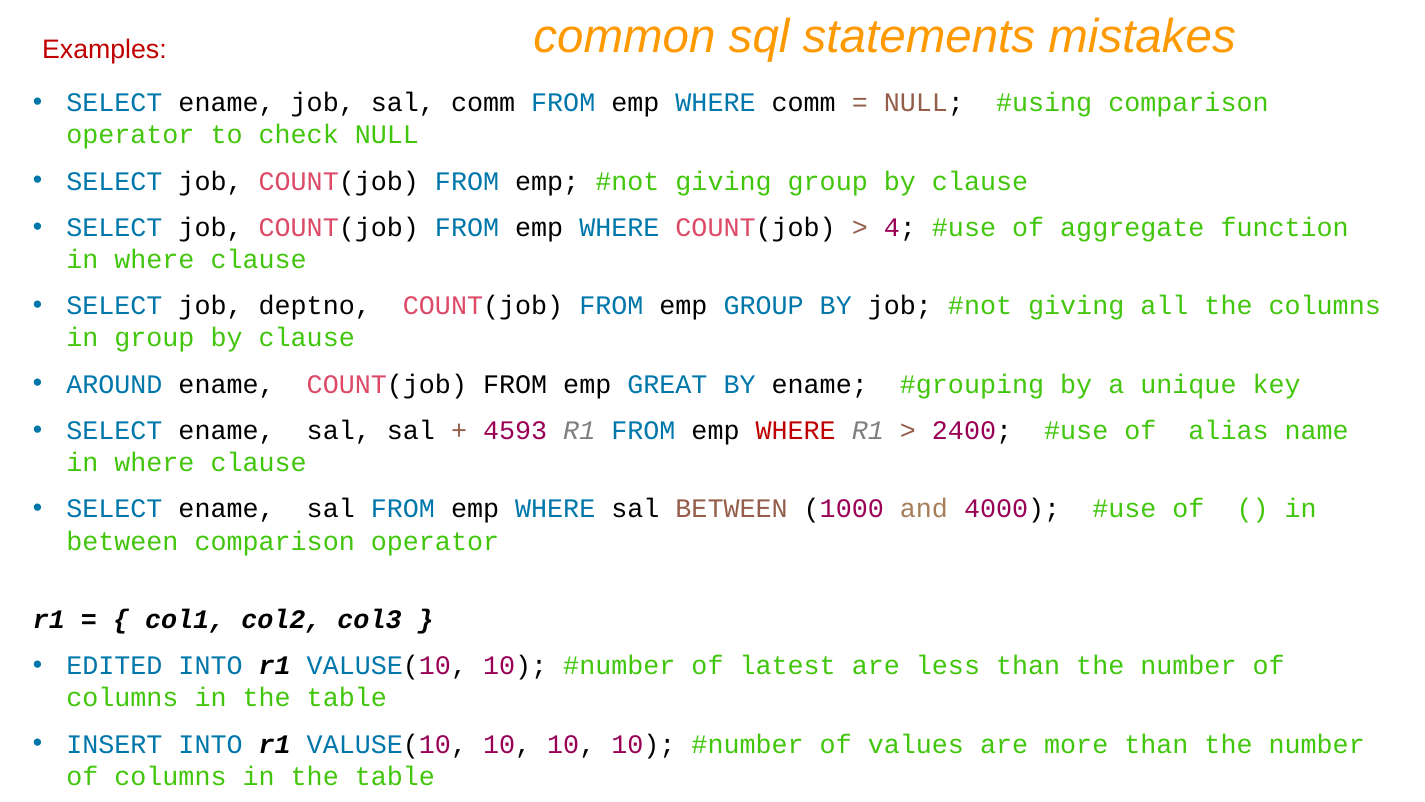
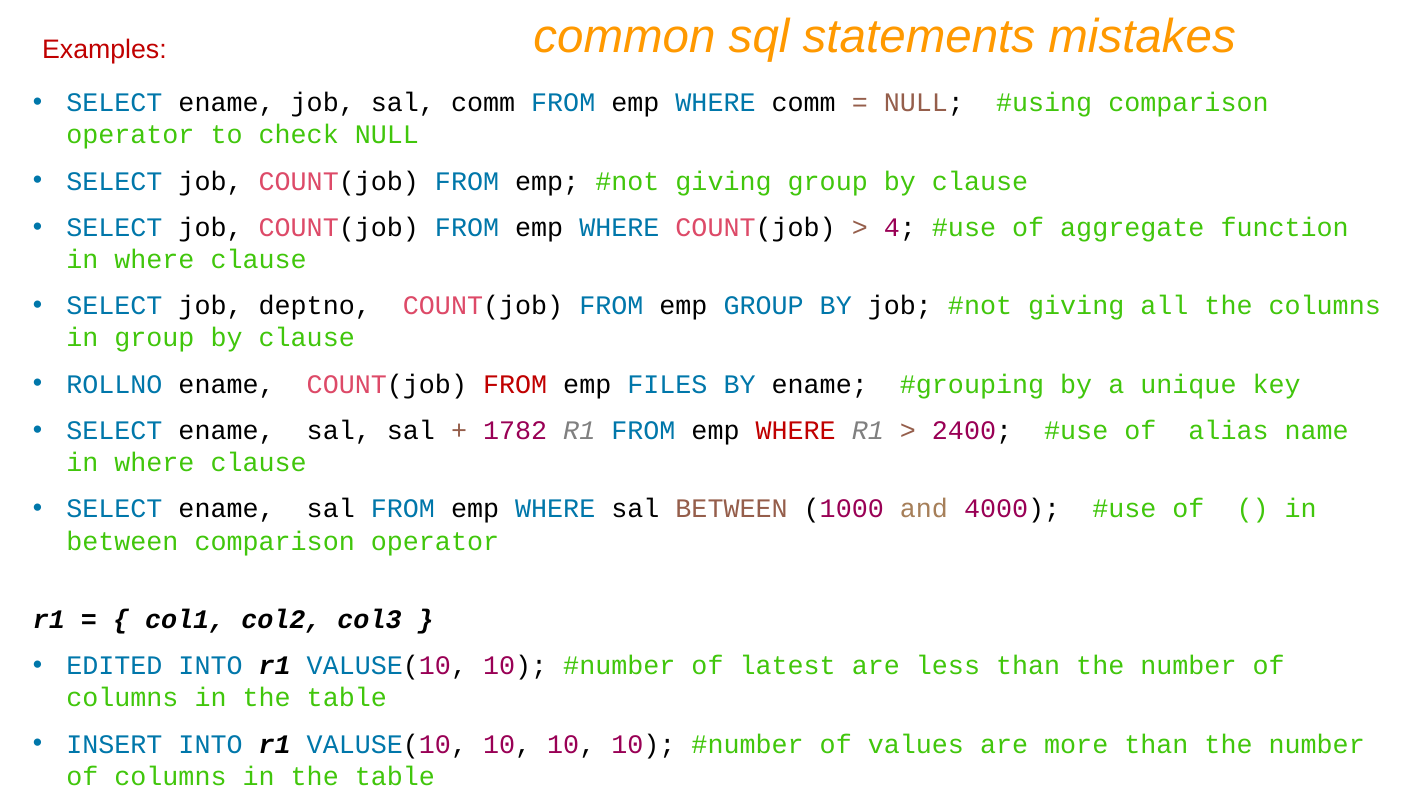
AROUND: AROUND -> ROLLNO (114, 384)
FROM colour: black -> red (515, 384)
GREAT: GREAT -> FILES (667, 384)
4593: 4593 -> 1782 (515, 431)
